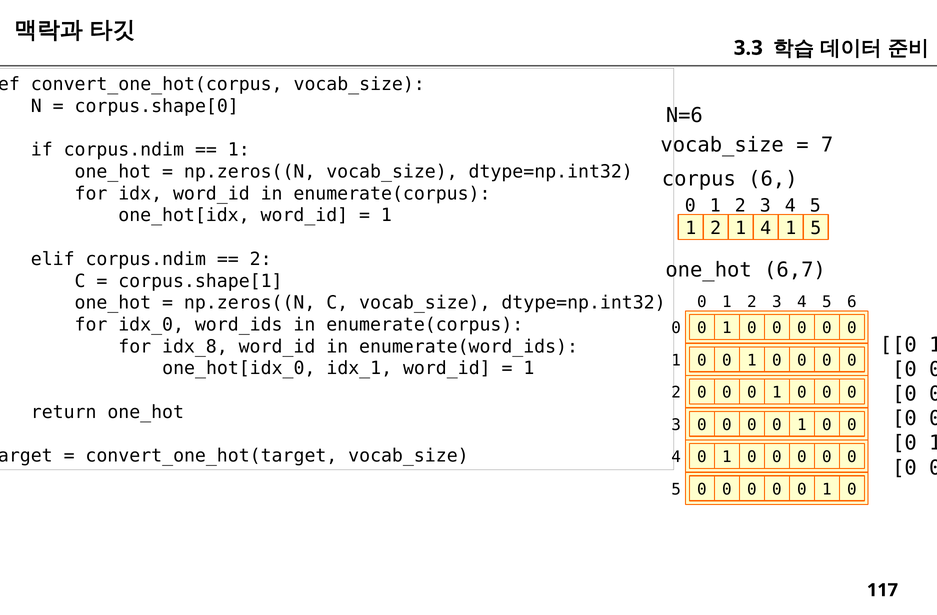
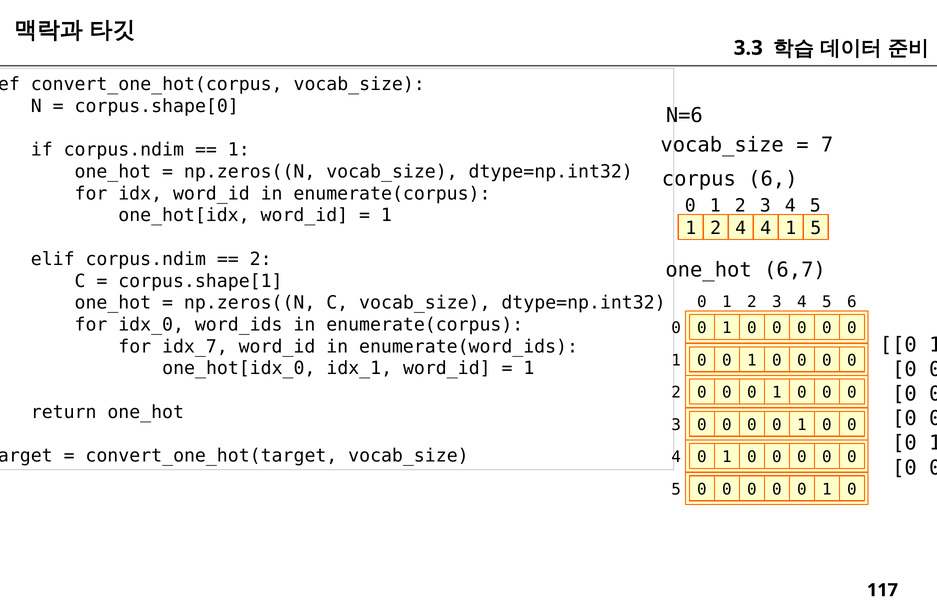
2 1: 1 -> 4 (741, 228)
idx_8: idx_8 -> idx_7 (195, 347)
